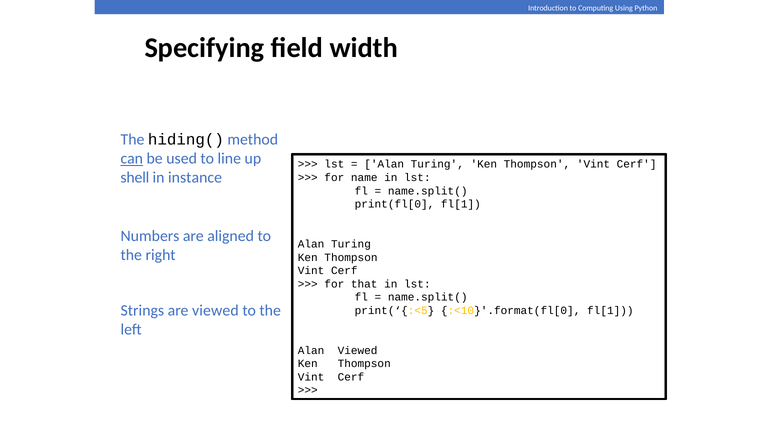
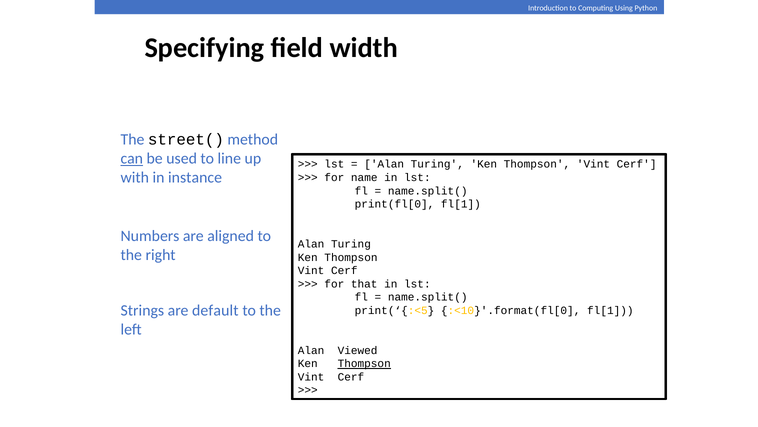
hiding(: hiding( -> street( (186, 139)
shell: shell -> with (135, 177)
are viewed: viewed -> default (215, 310)
Thompson underline: none -> present (364, 363)
